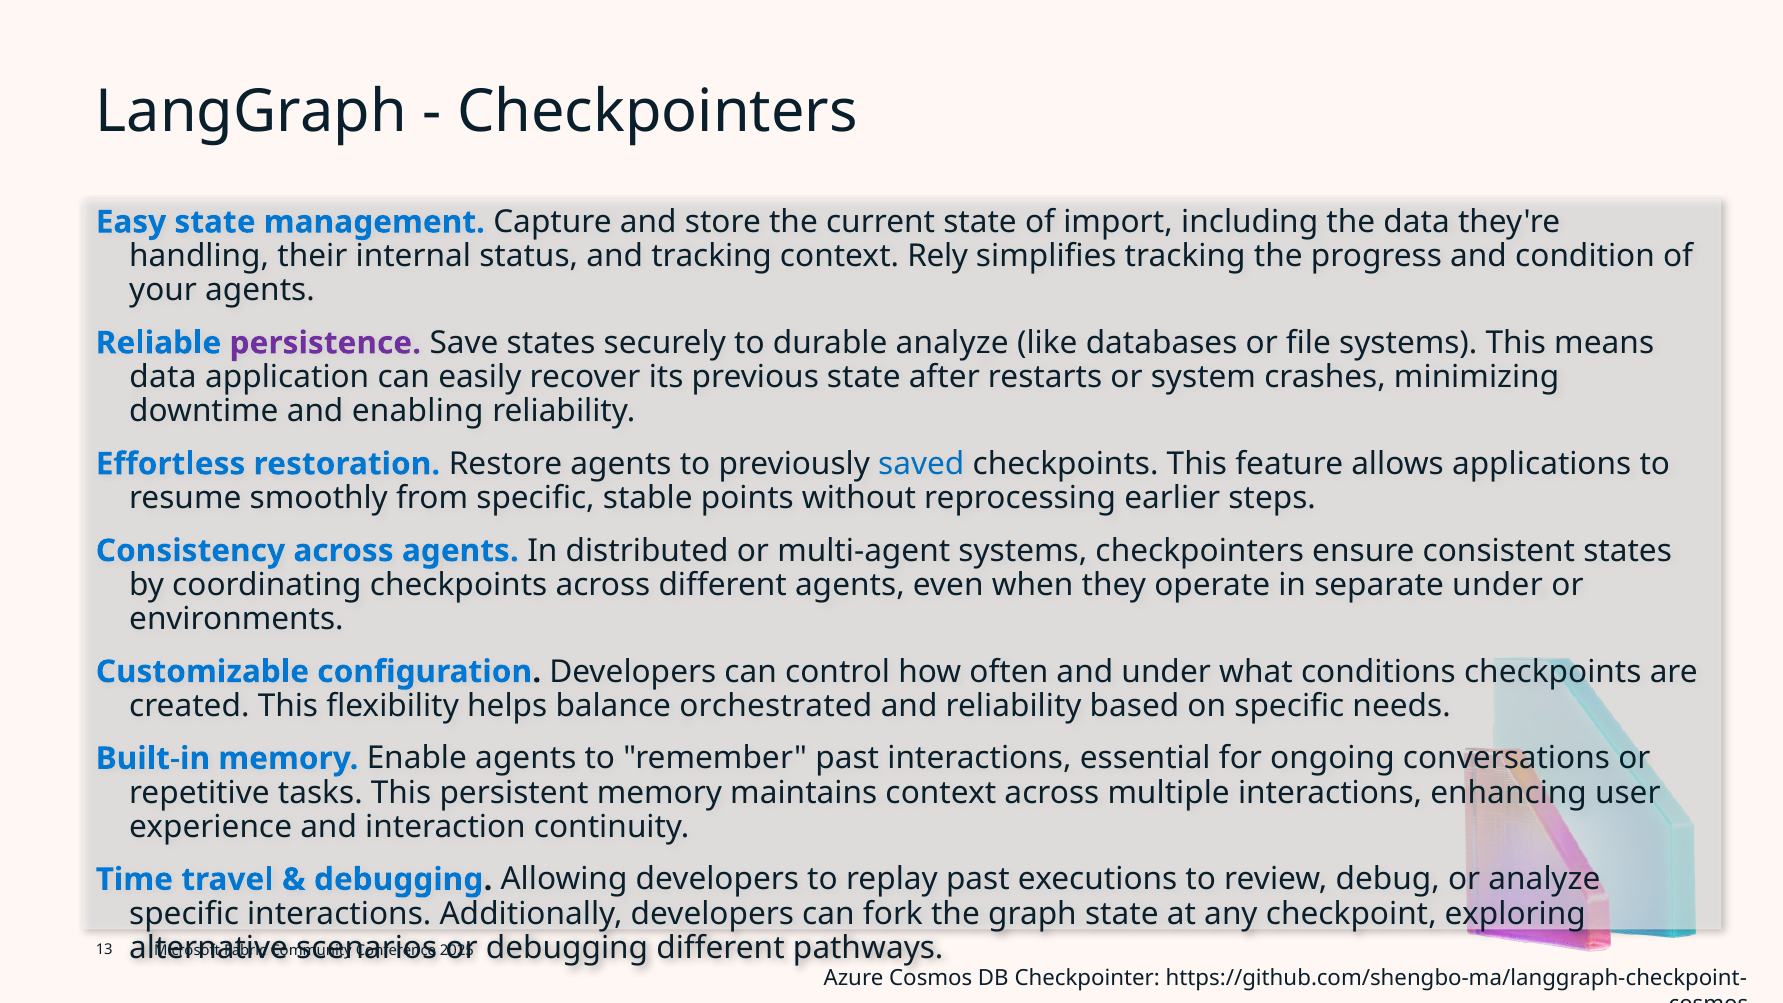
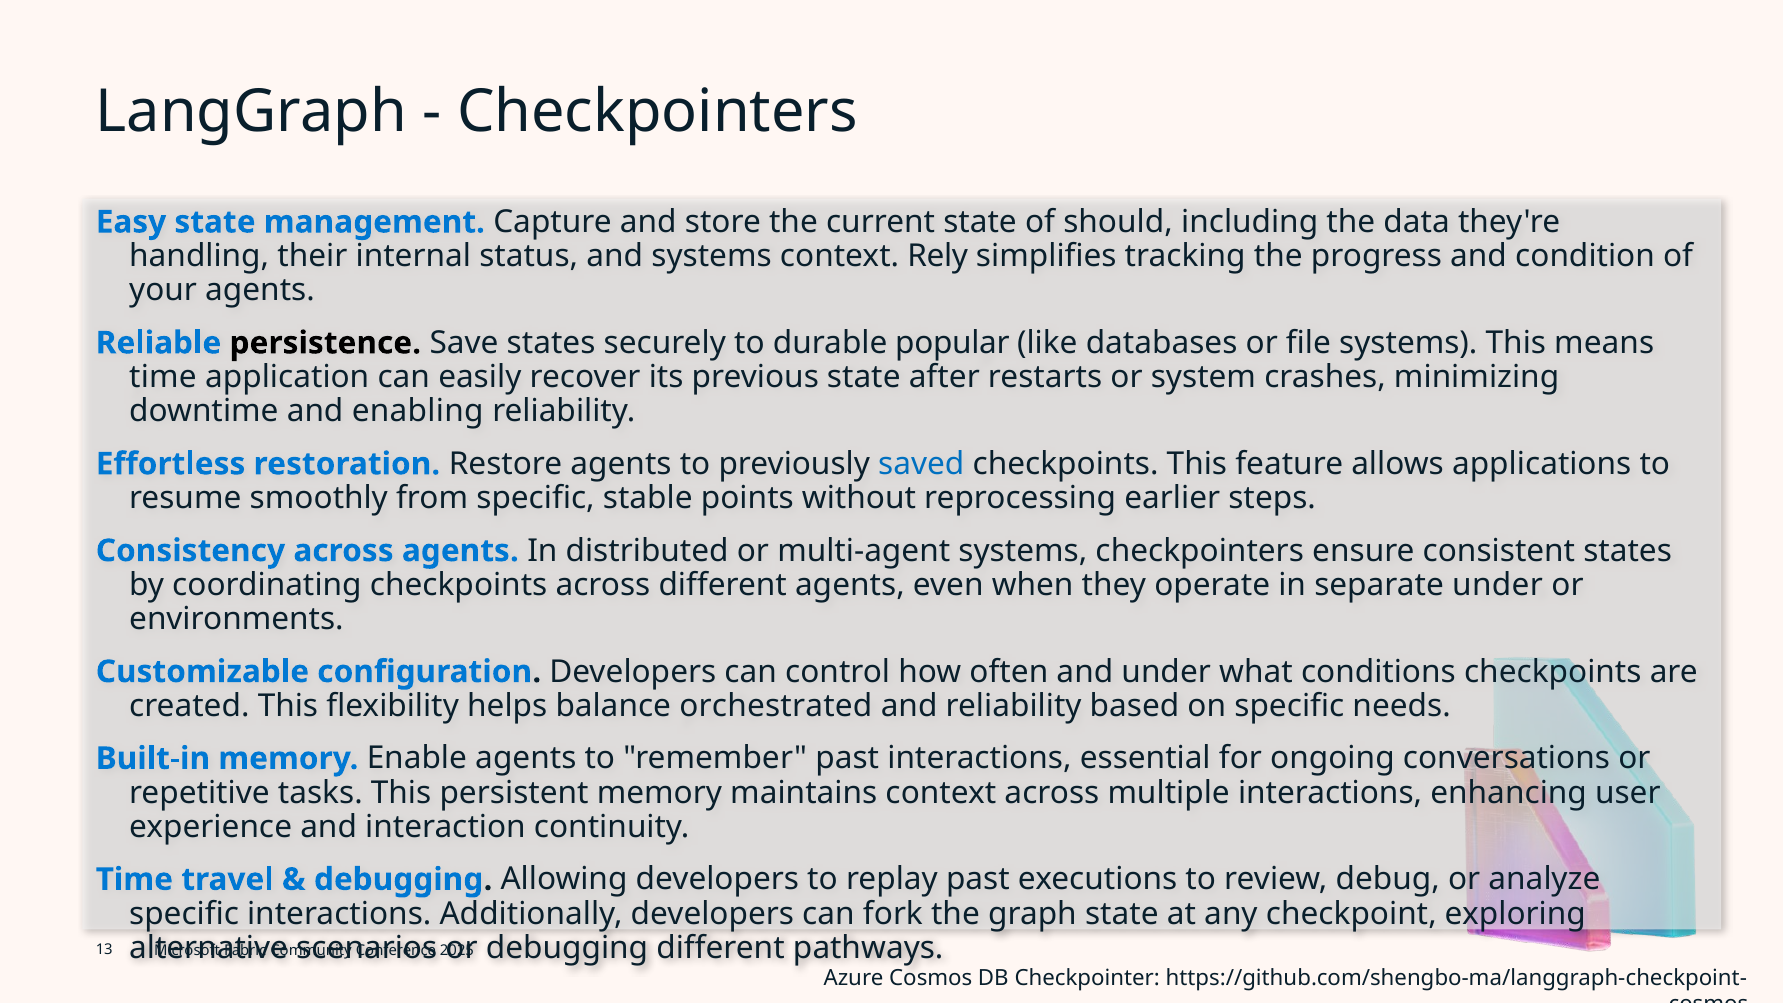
import: import -> should (1118, 222)
and tracking: tracking -> systems (712, 256)
persistence colour: purple -> black (325, 343)
durable analyze: analyze -> popular (952, 343)
data: data -> time (163, 377)
